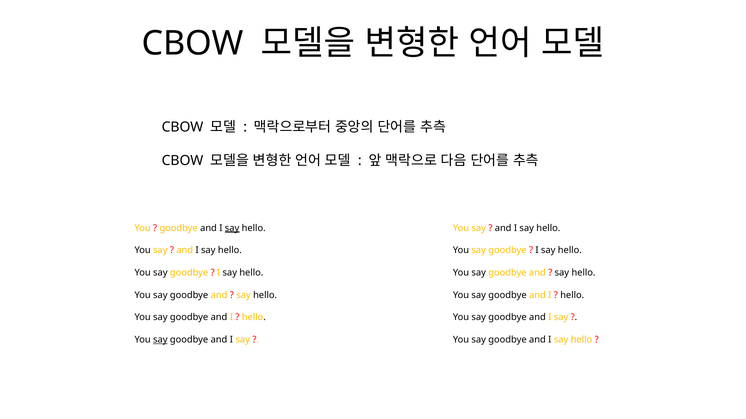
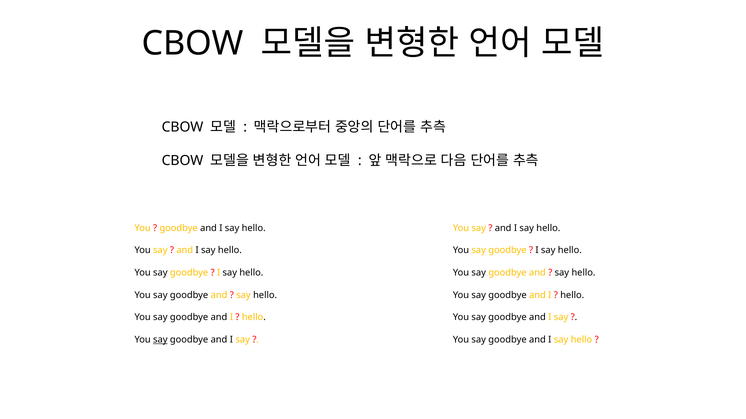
say underline: present -> none (232, 228)
